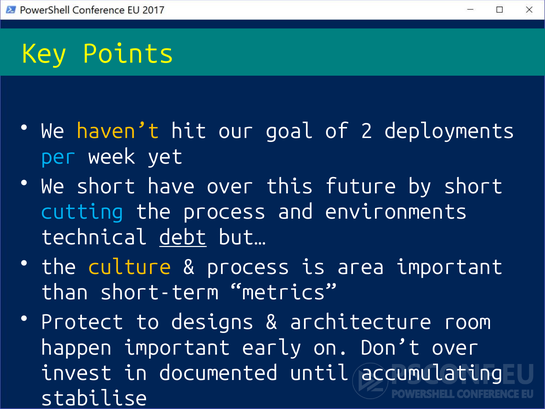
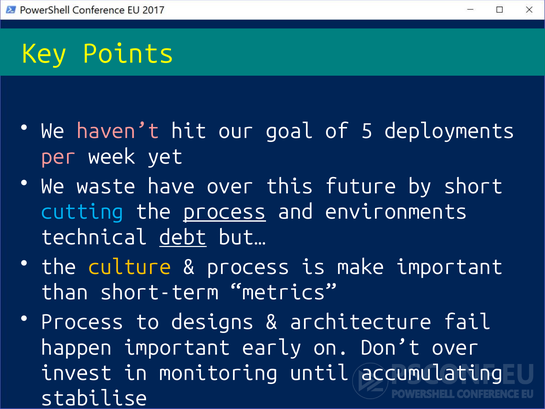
haven’t colour: yellow -> pink (118, 131)
2: 2 -> 5 (367, 131)
per colour: light blue -> pink (59, 157)
We short: short -> waste (106, 186)
process underline: none -> present (225, 212)
area: area -> make (361, 267)
Protect: Protect -> Process (82, 322)
room: room -> fail (467, 322)
documented: documented -> monitoring (219, 373)
